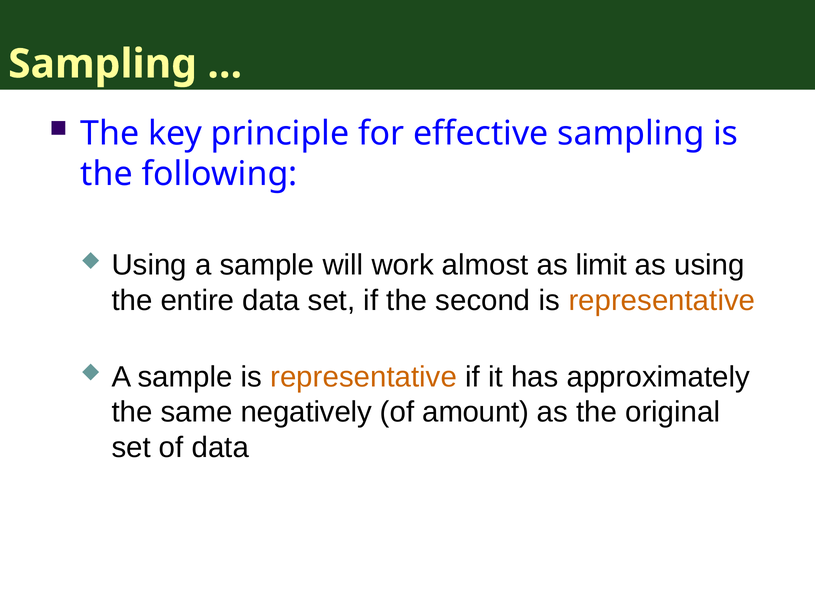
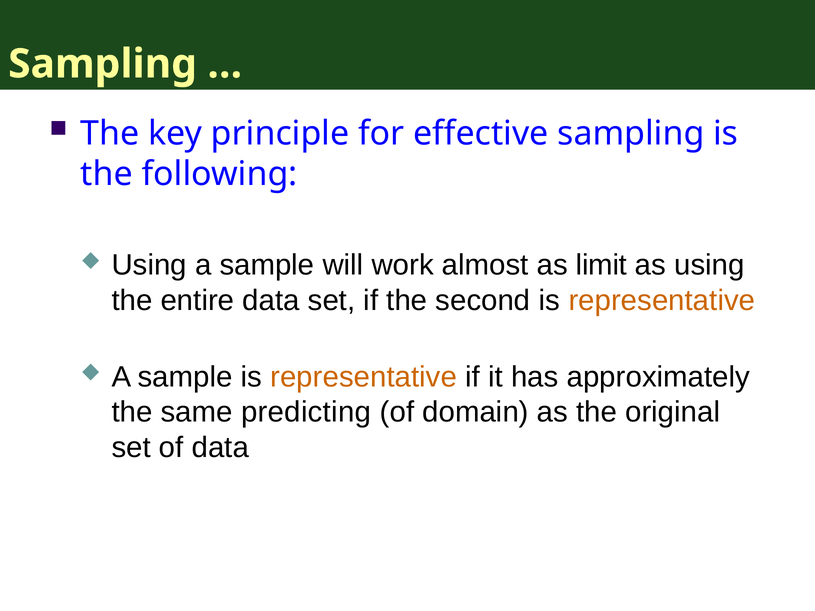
negatively: negatively -> predicting (306, 412)
amount: amount -> domain (476, 412)
